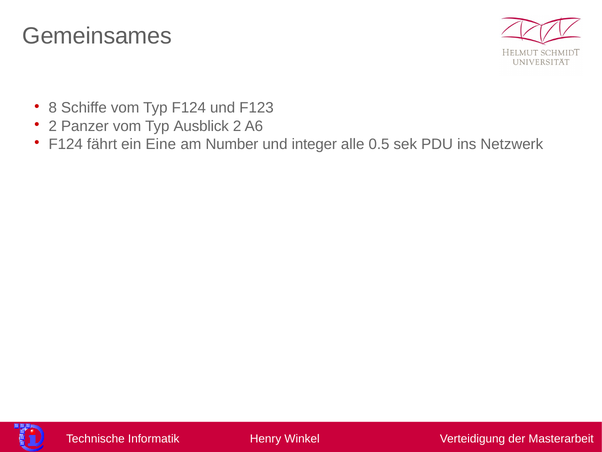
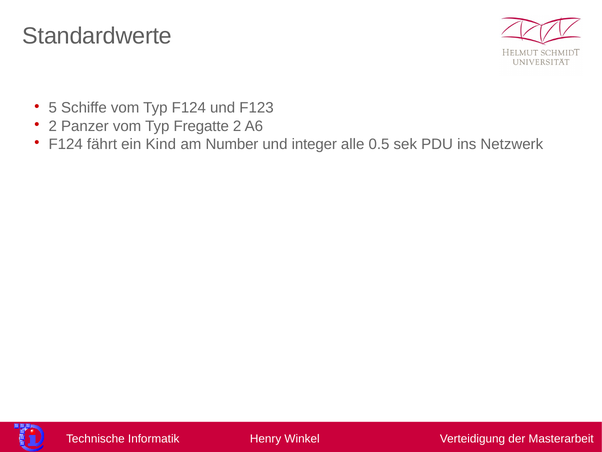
Gemeinsames: Gemeinsames -> Standardwerte (97, 36)
8: 8 -> 5 (53, 108)
Ausblick: Ausblick -> Fregatte (201, 126)
Eine: Eine -> Kind (161, 144)
